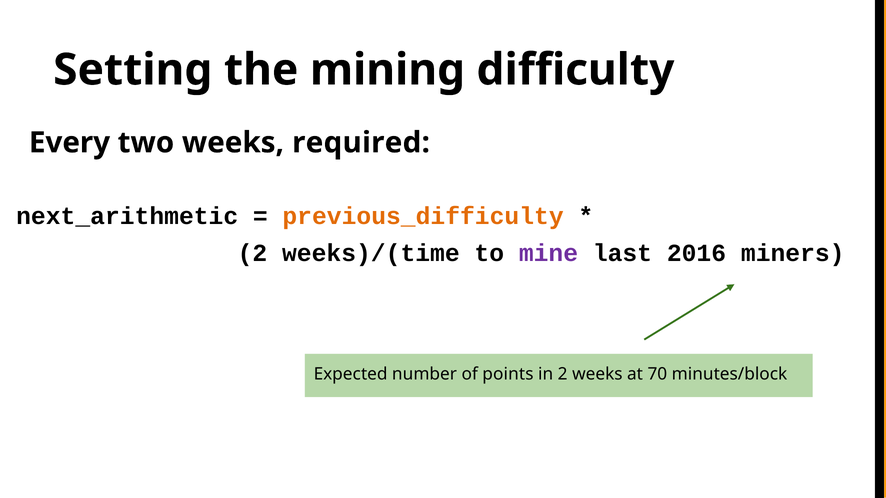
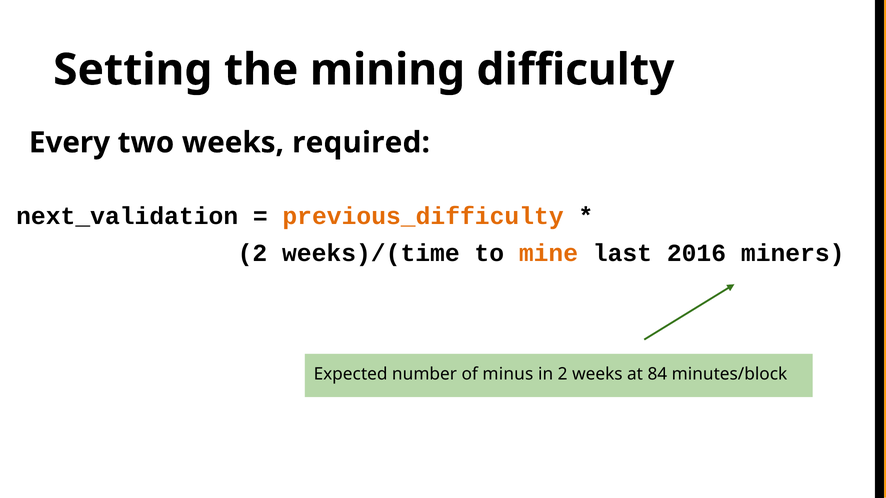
next_arithmetic: next_arithmetic -> next_validation (127, 216)
mine colour: purple -> orange (548, 253)
points: points -> minus (508, 375)
70: 70 -> 84 (657, 375)
